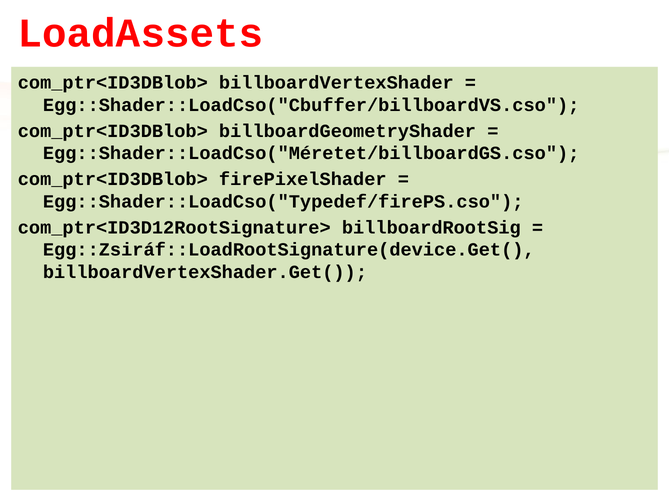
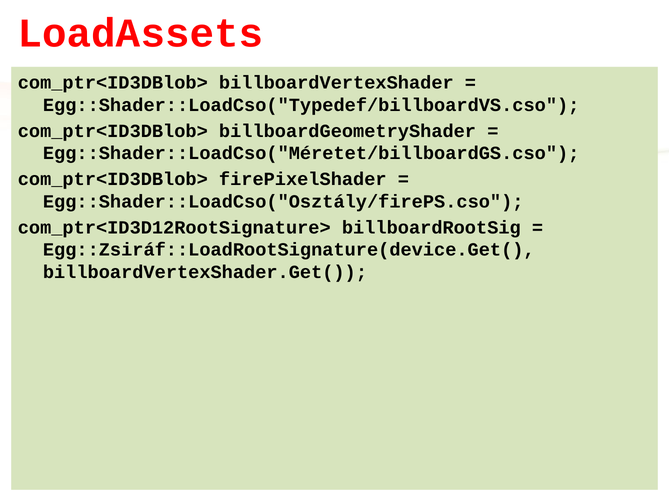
Egg::Shader::LoadCso("Cbuffer/billboardVS.cso: Egg::Shader::LoadCso("Cbuffer/billboardVS.cso -> Egg::Shader::LoadCso("Typedef/billboardVS.cso (311, 105)
Egg::Shader::LoadCso("Typedef/firePS.cso: Egg::Shader::LoadCso("Typedef/firePS.cso -> Egg::Shader::LoadCso("Osztály/firePS.cso (283, 202)
